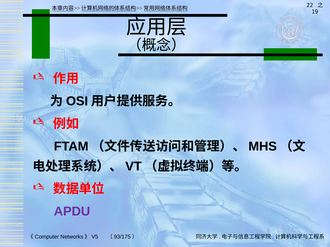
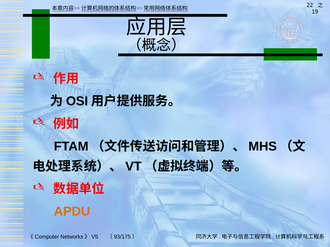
APDU colour: purple -> orange (72, 212)
